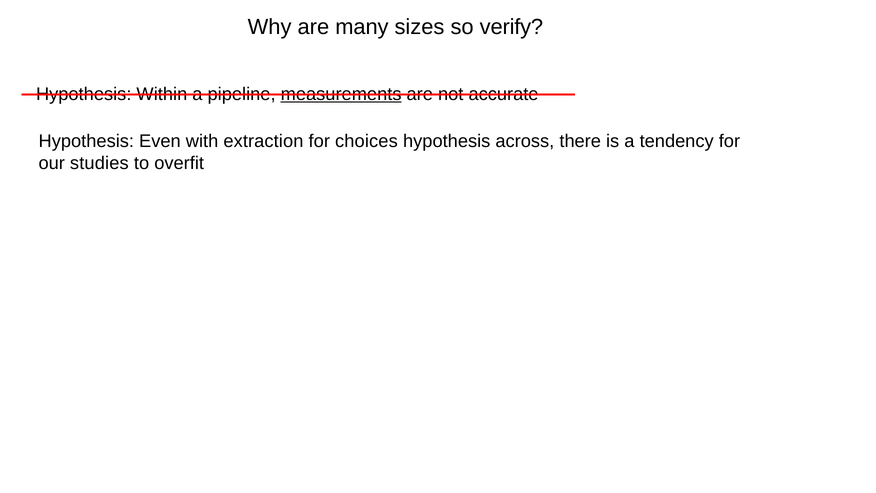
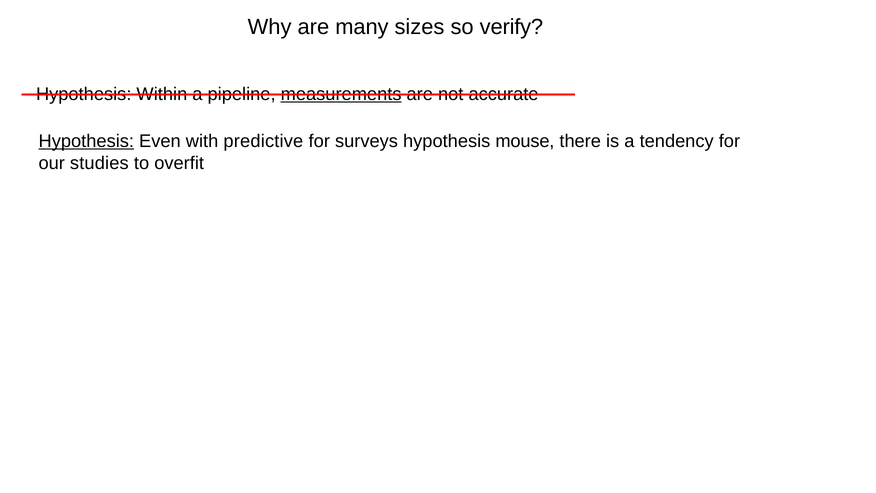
Hypothesis underline: none -> present (86, 141)
extraction: extraction -> predictive (263, 141)
choices: choices -> surveys (366, 141)
across: across -> mouse (525, 141)
